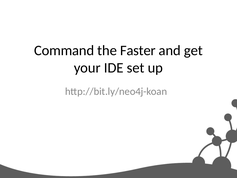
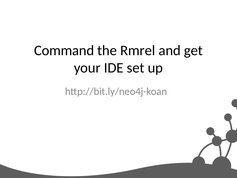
Faster: Faster -> Rmrel (138, 50)
